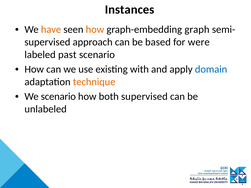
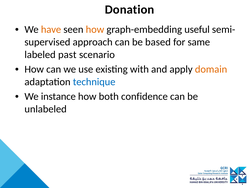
Instances: Instances -> Donation (130, 10)
graph: graph -> useful (197, 29)
were: were -> same (199, 42)
domain colour: blue -> orange (211, 69)
technique colour: orange -> blue (94, 82)
We scenario: scenario -> instance (58, 97)
both supervised: supervised -> confidence (144, 97)
